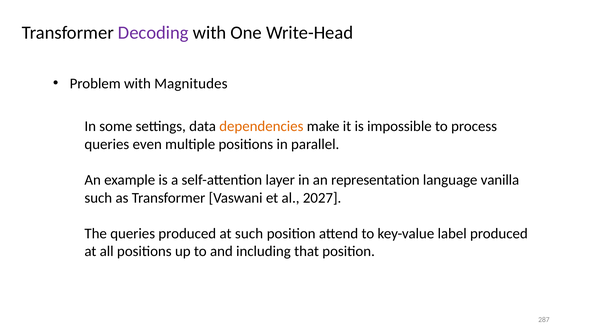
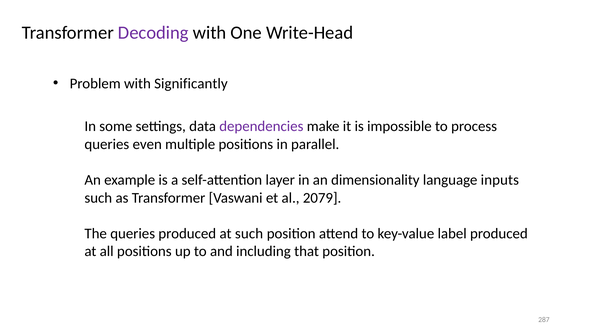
Magnitudes: Magnitudes -> Significantly (191, 83)
dependencies colour: orange -> purple (261, 126)
representation: representation -> dimensionality (375, 180)
vanilla: vanilla -> inputs (500, 180)
2027: 2027 -> 2079 (322, 198)
